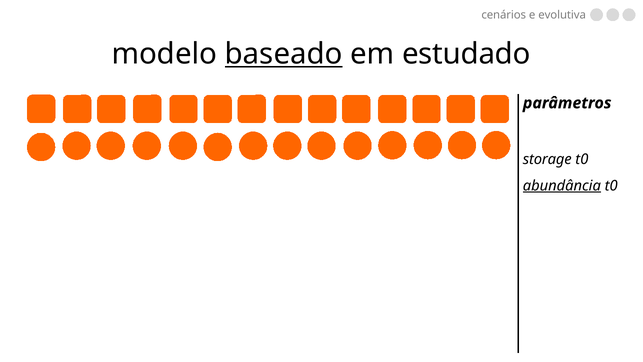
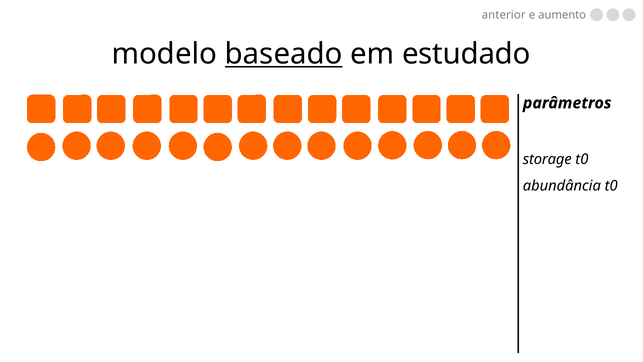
cenários: cenários -> anterior (504, 15)
evolutiva: evolutiva -> aumento (562, 15)
abundância underline: present -> none (562, 186)
